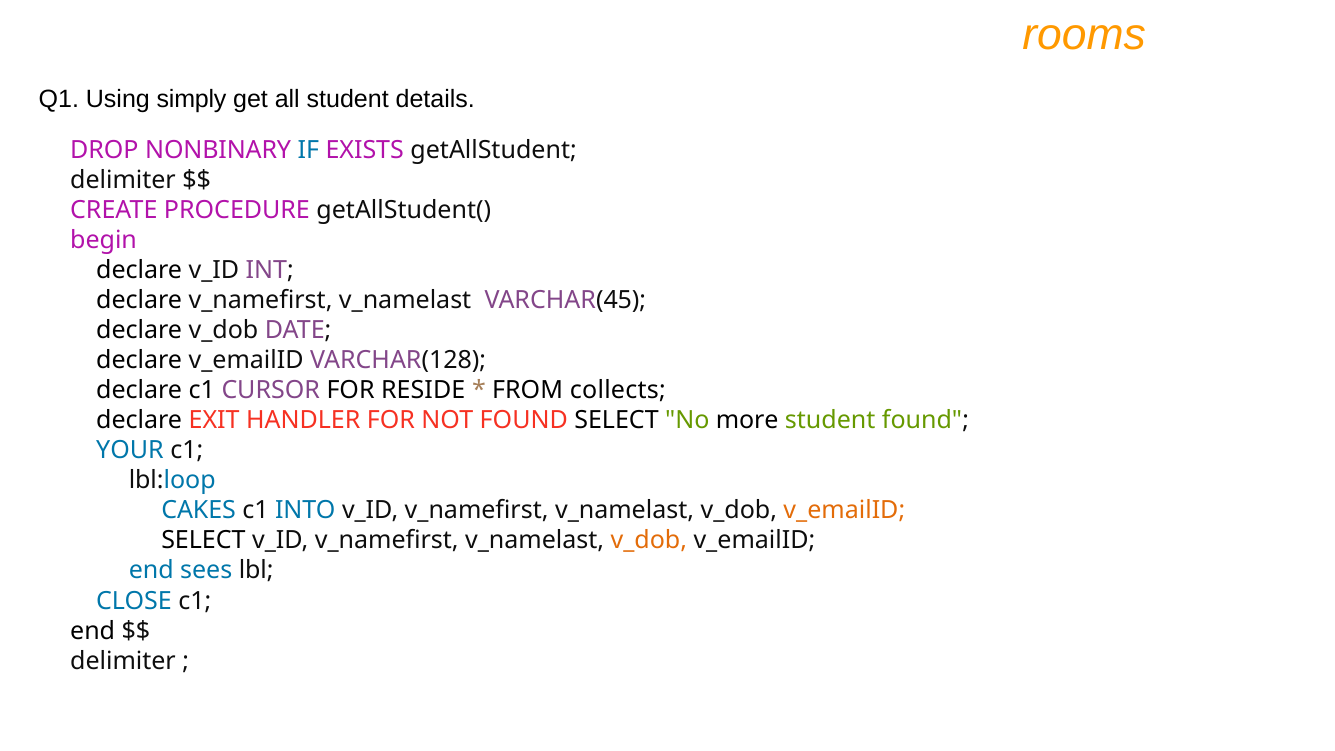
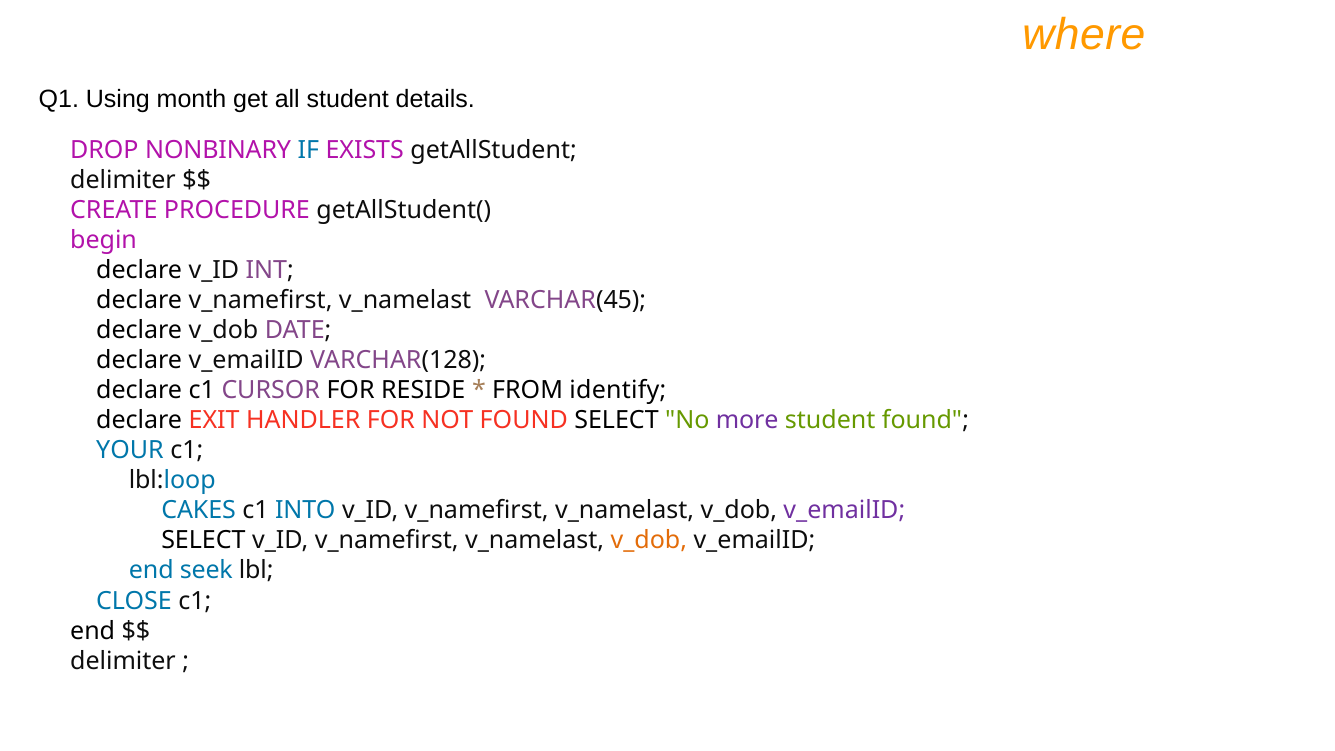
rooms: rooms -> where (1084, 35)
simply: simply -> month (191, 100)
collects: collects -> identify (618, 390)
more colour: black -> purple (747, 420)
v_emailID colour: orange -> purple (844, 511)
sees: sees -> seek (206, 571)
